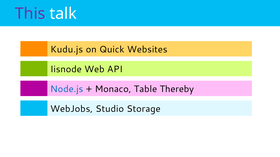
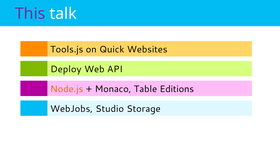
Kudu.js: Kudu.js -> Tools.js (67, 50)
Iisnode: Iisnode -> Deploy (66, 69)
Node.js colour: blue -> orange (67, 89)
Thereby: Thereby -> Editions (177, 89)
